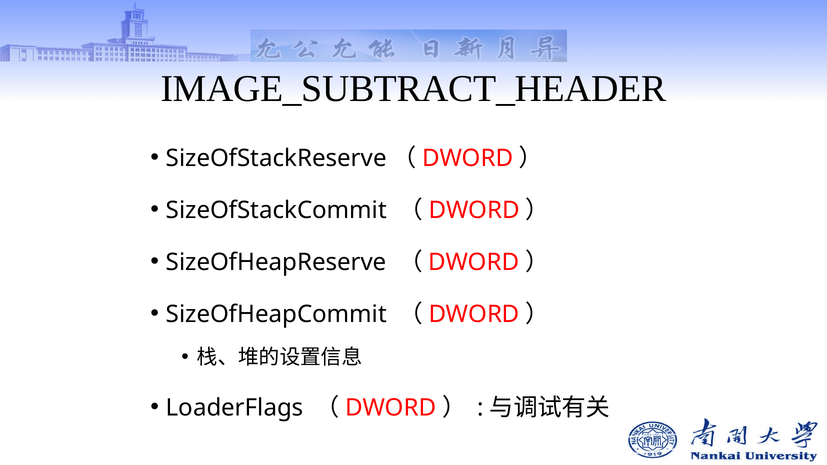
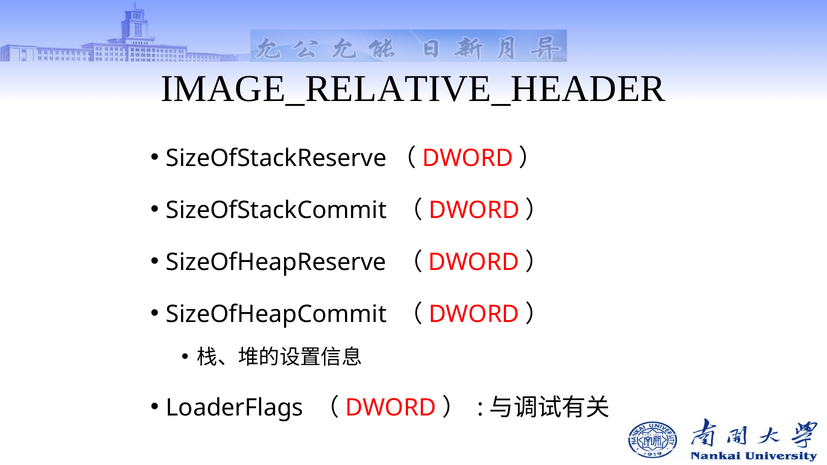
IMAGE_SUBTRACT_HEADER: IMAGE_SUBTRACT_HEADER -> IMAGE_RELATIVE_HEADER (413, 89)
